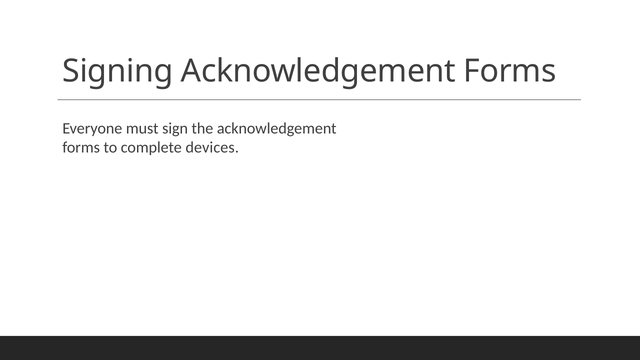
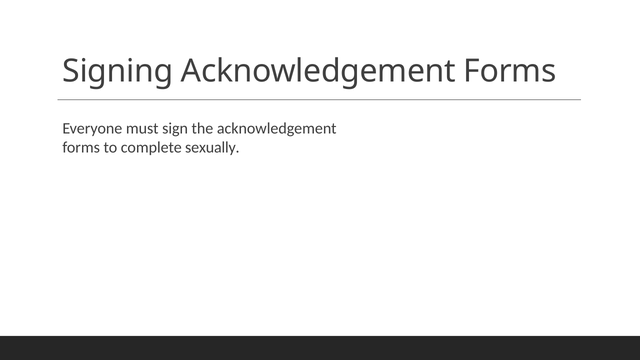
devices: devices -> sexually (212, 148)
